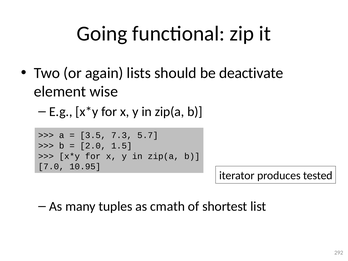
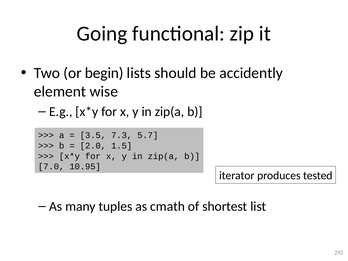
again: again -> begin (104, 73)
deactivate: deactivate -> accidently (251, 73)
